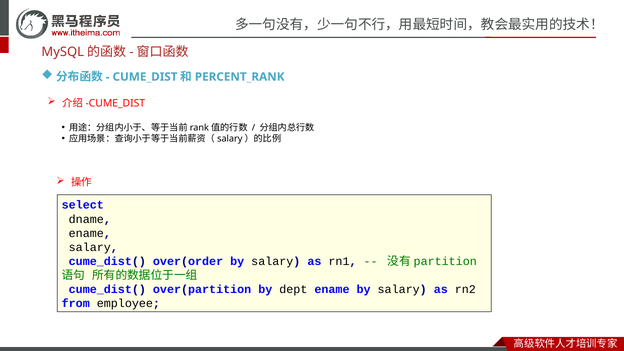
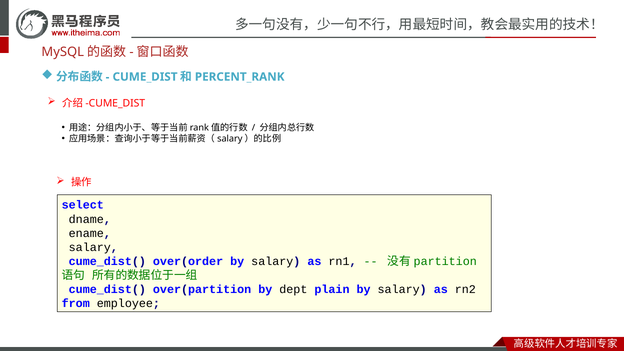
dept ename: ename -> plain (332, 289)
